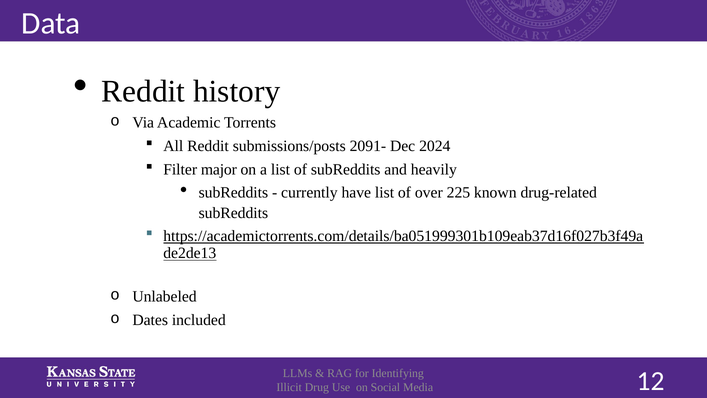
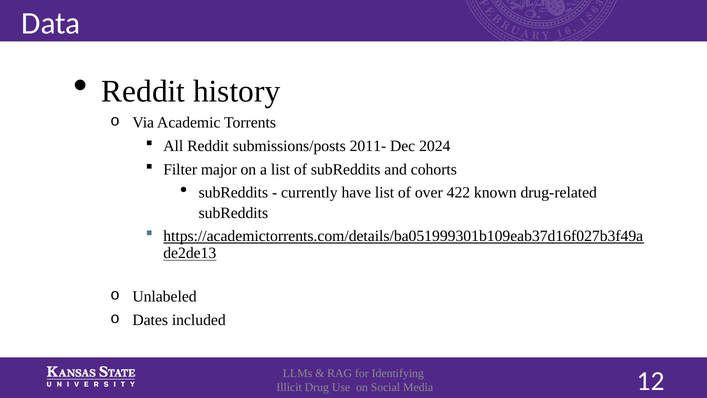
2091-: 2091- -> 2011- (368, 146)
heavily: heavily -> cohorts (434, 169)
225: 225 -> 422 (458, 193)
